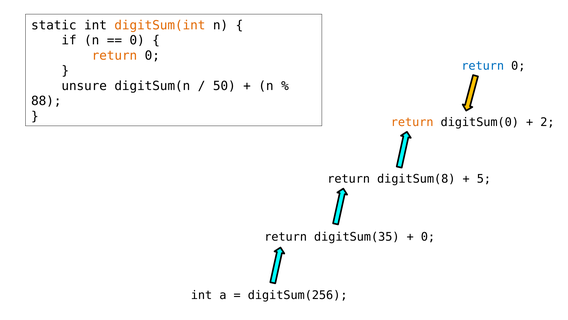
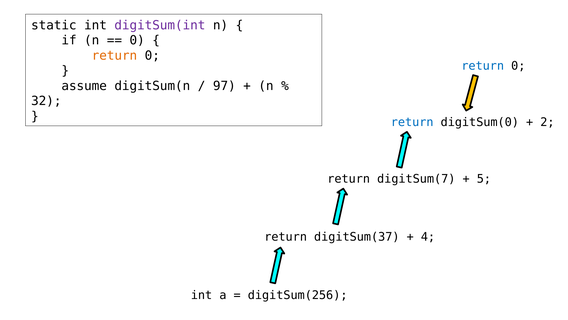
digitSum(int colour: orange -> purple (160, 25)
unsure: unsure -> assume (84, 86)
50: 50 -> 97 (224, 86)
88: 88 -> 32 (46, 101)
return colour: orange -> blue (412, 122)
digitSum(8: digitSum(8 -> digitSum(7 (416, 179)
digitSum(35: digitSum(35 -> digitSum(37 (357, 237)
0: 0 -> 4 (428, 237)
